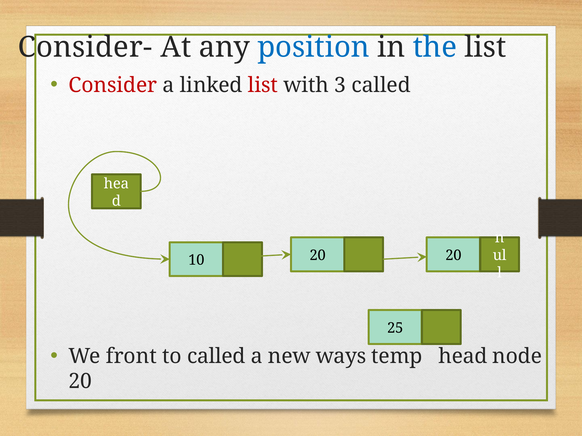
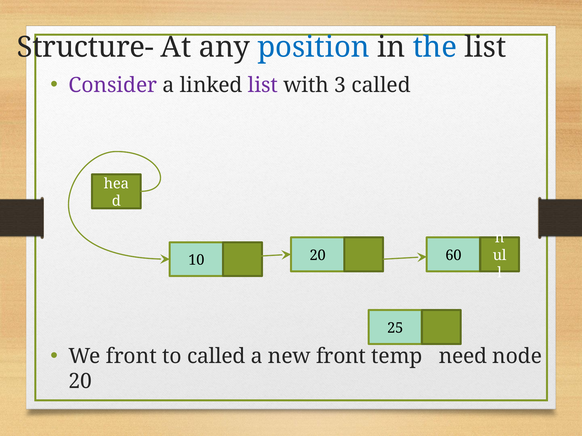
Consider-: Consider- -> Structure- (85, 47)
Consider colour: red -> purple (113, 85)
list colour: red -> purple (263, 85)
10 20: 20 -> 60 (453, 256)
new ways: ways -> front (341, 357)
head: head -> need (463, 357)
